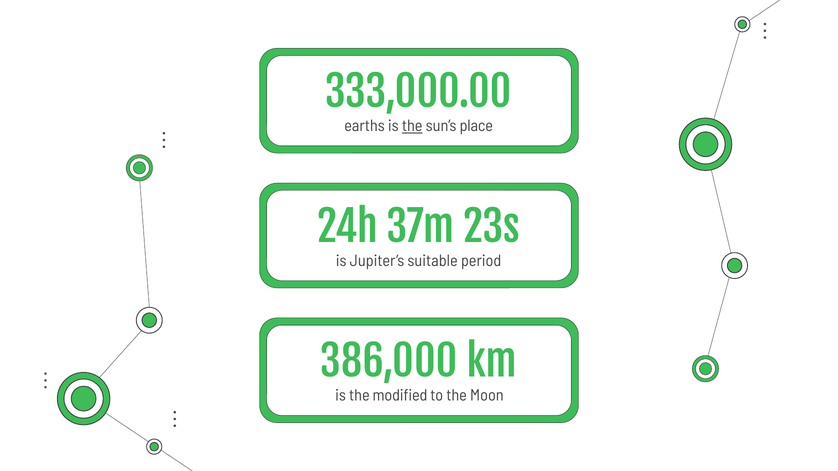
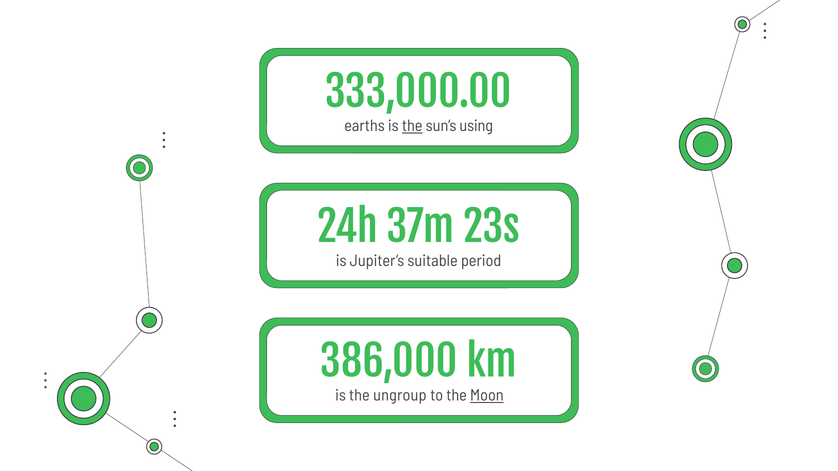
place: place -> using (476, 126)
modified: modified -> ungroup (400, 396)
Moon underline: none -> present (487, 396)
